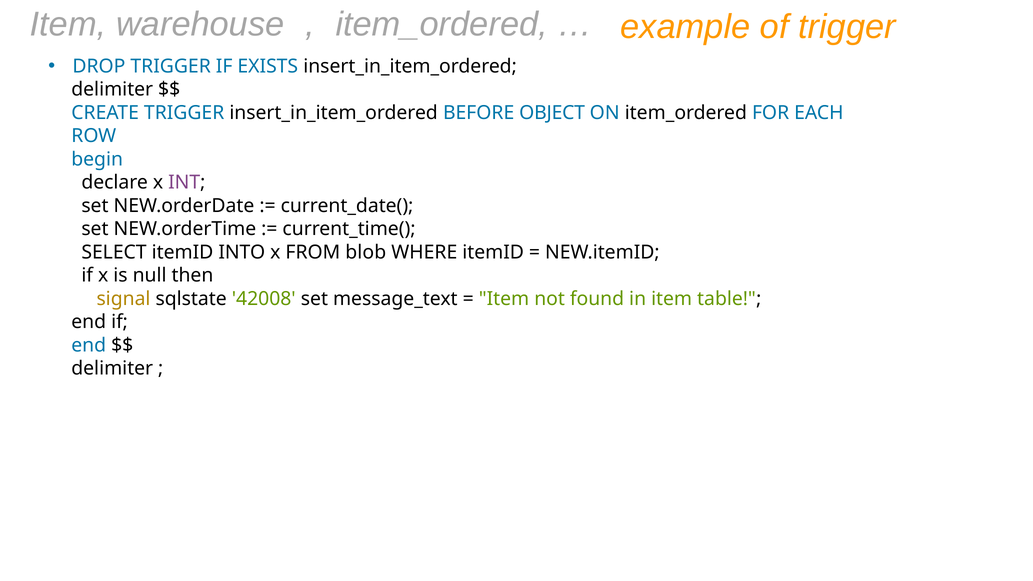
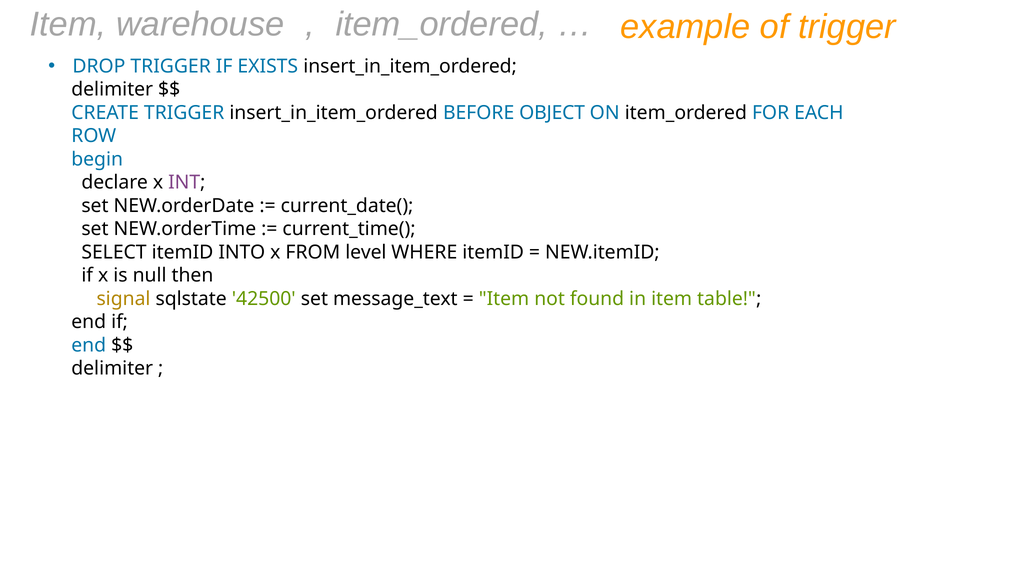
blob: blob -> level (366, 252)
42008: 42008 -> 42500 (264, 299)
